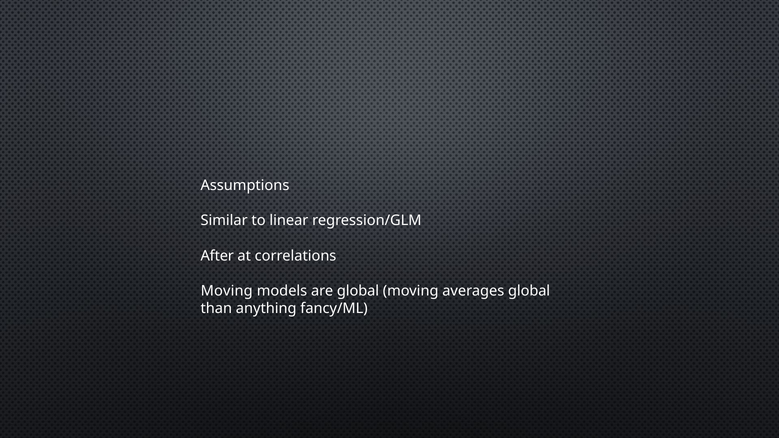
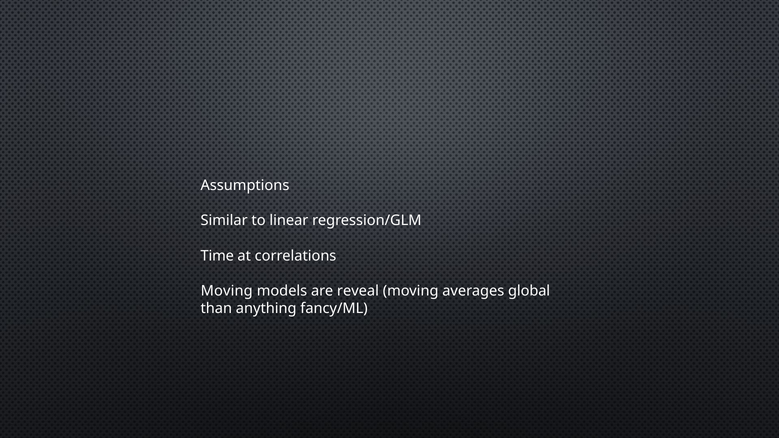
After: After -> Time (217, 256)
are global: global -> reveal (358, 291)
